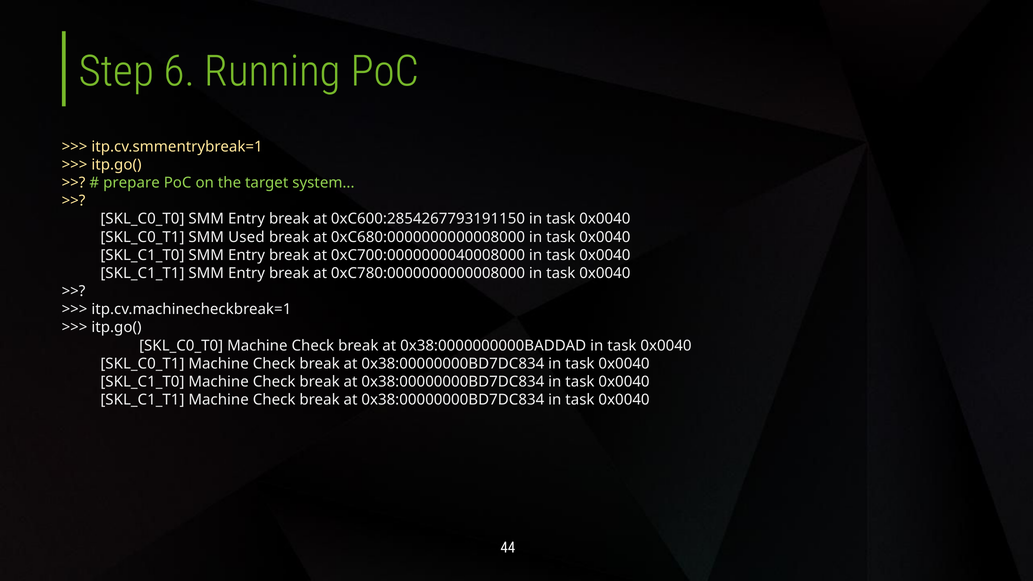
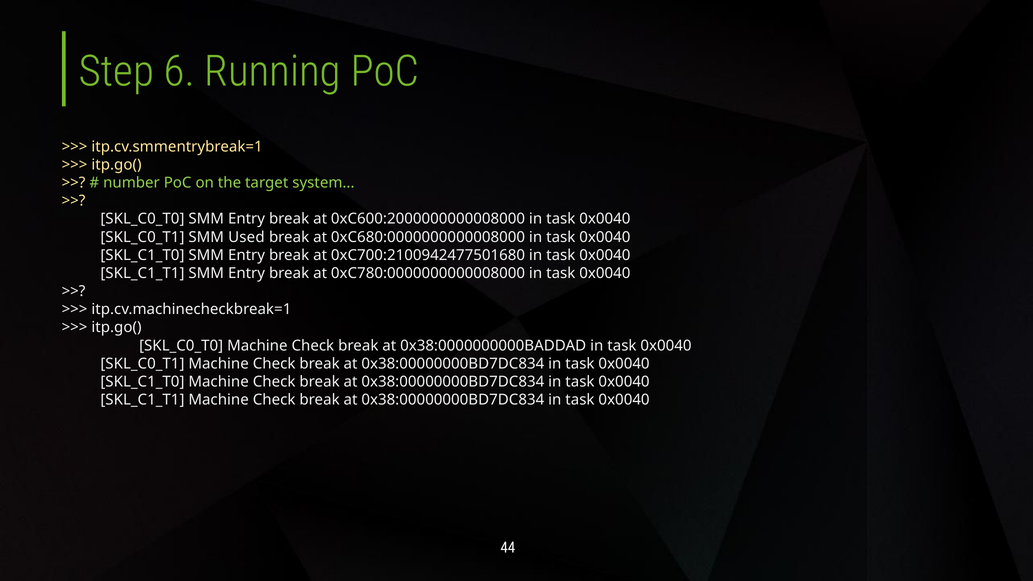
prepare: prepare -> number (131, 183)
0xC600:2854267793191150: 0xC600:2854267793191150 -> 0xC600:2000000000008000 (428, 219)
0xC700:0000000040008000: 0xC700:0000000040008000 -> 0xC700:2100942477501680 (428, 255)
